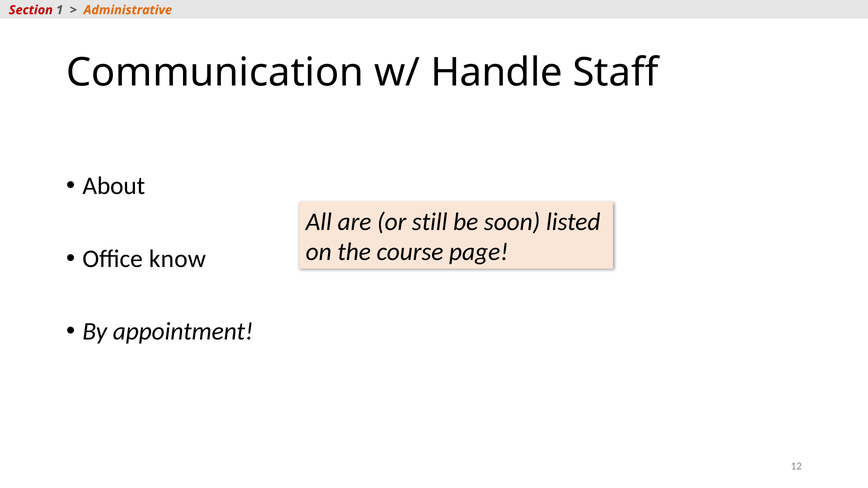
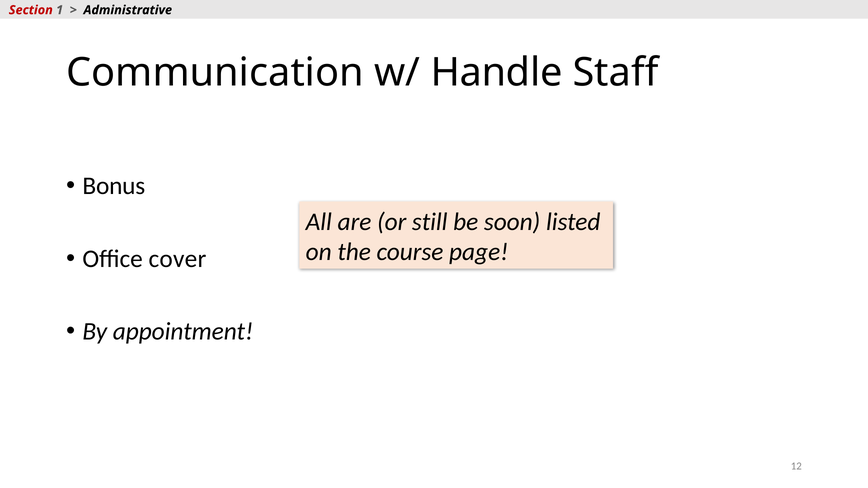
Administrative colour: orange -> black (128, 10)
About: About -> Bonus (114, 186)
know: know -> cover (177, 259)
